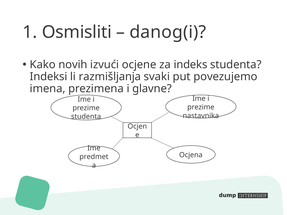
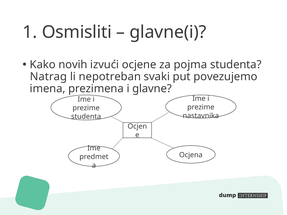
danog(i: danog(i -> glavne(i (168, 32)
indeks: indeks -> pojma (190, 65)
Indeksi: Indeksi -> Natrag (48, 77)
razmišljanja: razmišljanja -> nepotreban (110, 77)
